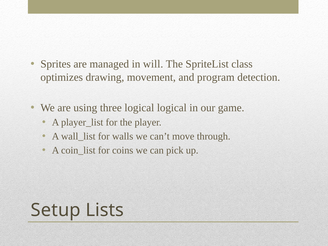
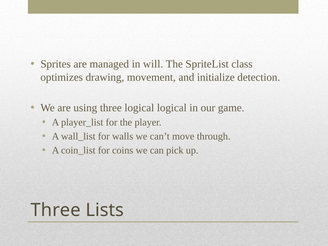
program: program -> initialize (216, 77)
Setup: Setup -> Three (56, 210)
